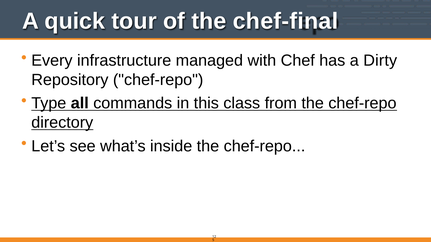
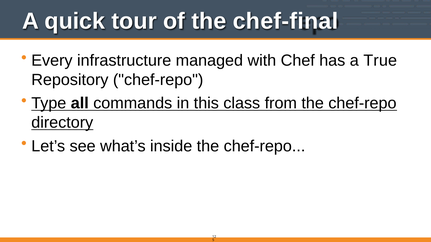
Dirty: Dirty -> True (380, 61)
